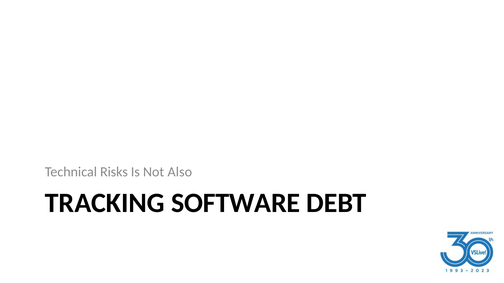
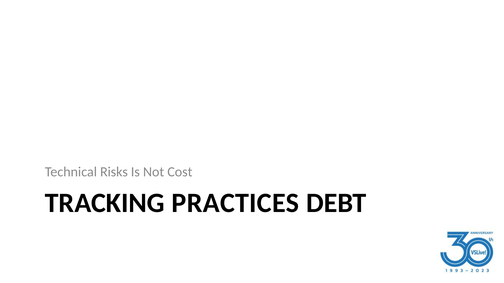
Also: Also -> Cost (180, 172)
SOFTWARE: SOFTWARE -> PRACTICES (235, 203)
